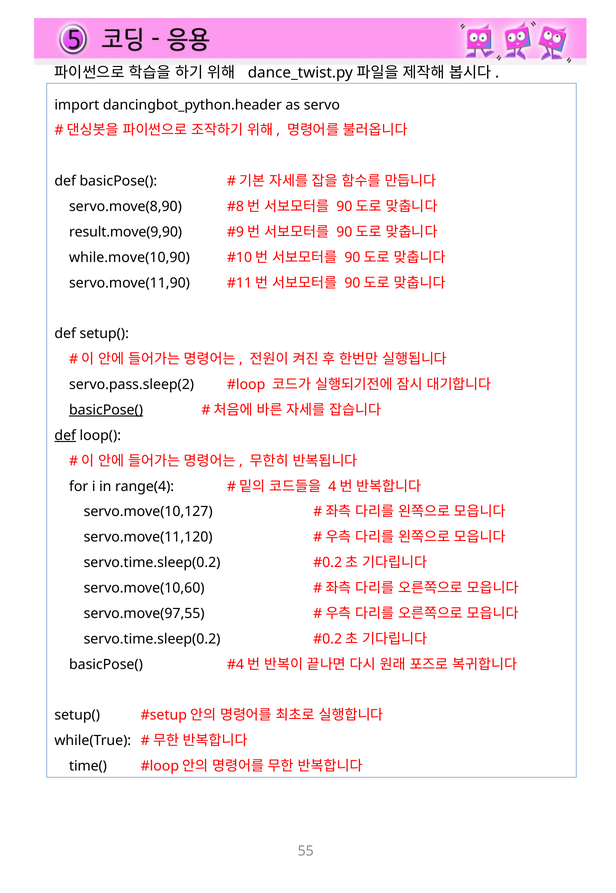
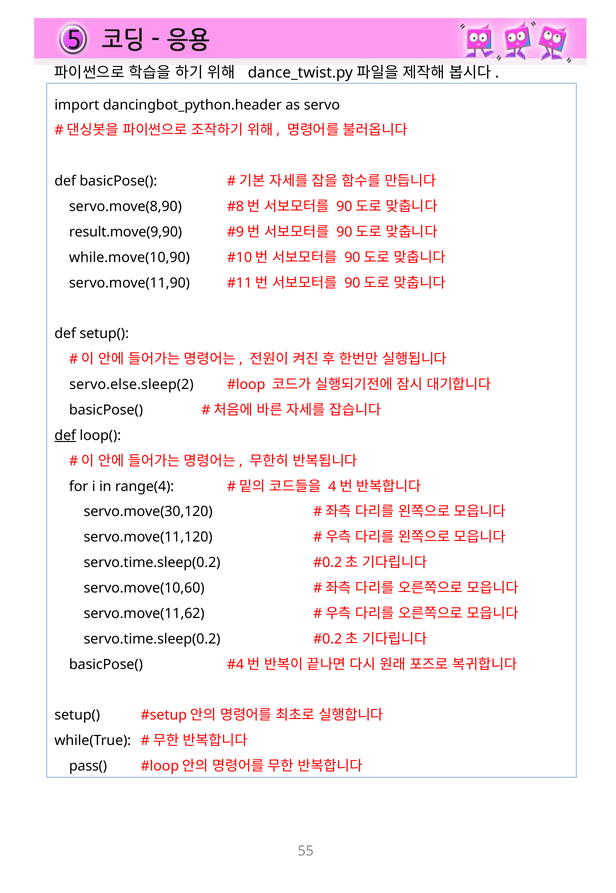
servo.pass.sleep(2: servo.pass.sleep(2 -> servo.else.sleep(2 (132, 385)
basicPose( underline: present -> none (106, 410)
servo.move(10,127: servo.move(10,127 -> servo.move(30,120 (148, 512)
servo.move(97,55: servo.move(97,55 -> servo.move(11,62 (144, 614)
time(: time( -> pass( (88, 766)
